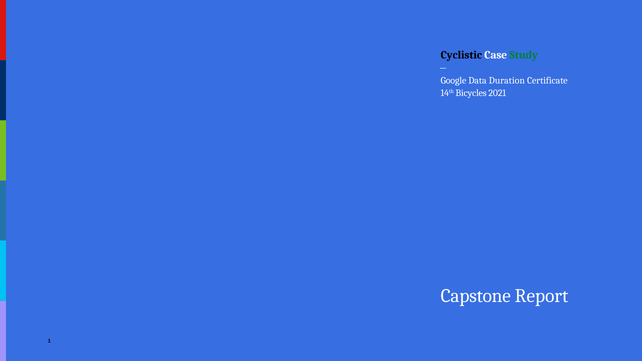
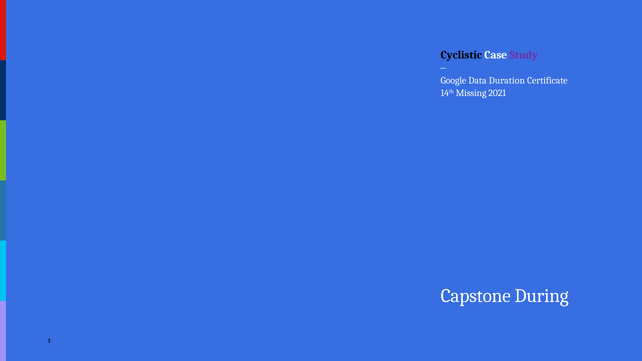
Study colour: green -> purple (524, 55)
Bicycles: Bicycles -> Missing (471, 93)
Report: Report -> During (542, 296)
